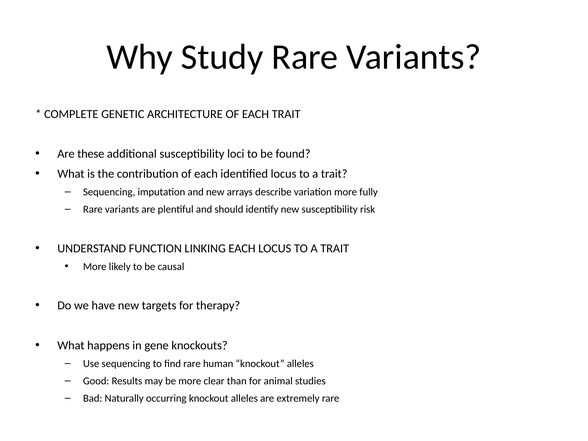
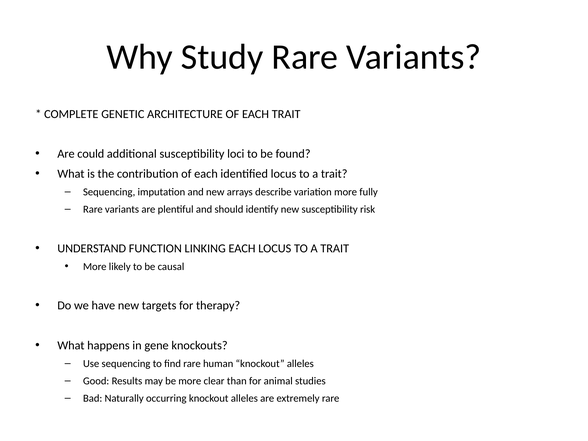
these: these -> could (91, 154)
